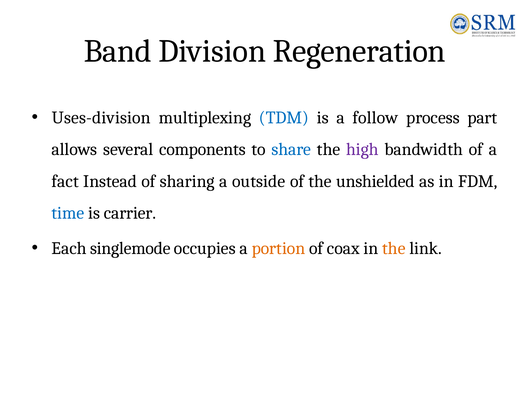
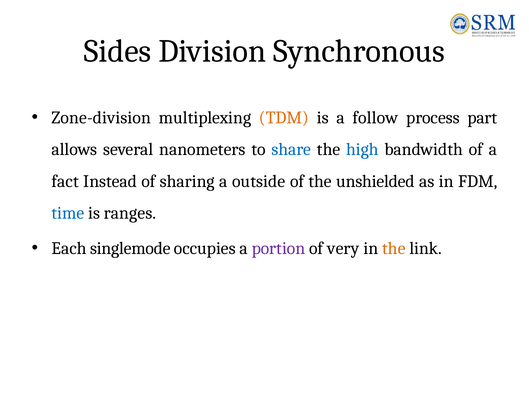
Band: Band -> Sides (118, 51)
Regeneration: Regeneration -> Synchronous (359, 51)
Uses-division: Uses-division -> Zone-division (101, 118)
TDM colour: blue -> orange (284, 118)
components: components -> nanometers (202, 149)
high colour: purple -> blue (362, 149)
carrier: carrier -> ranges (130, 213)
portion colour: orange -> purple (278, 248)
coax: coax -> very (343, 248)
